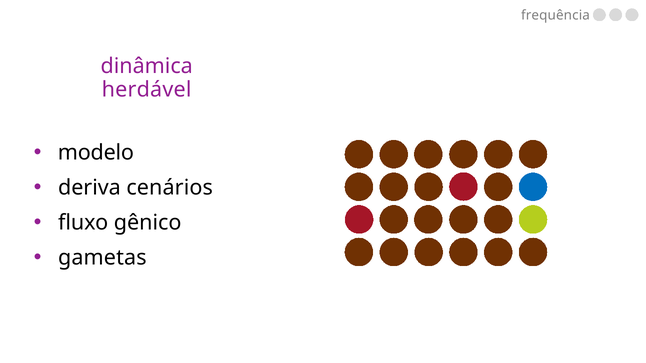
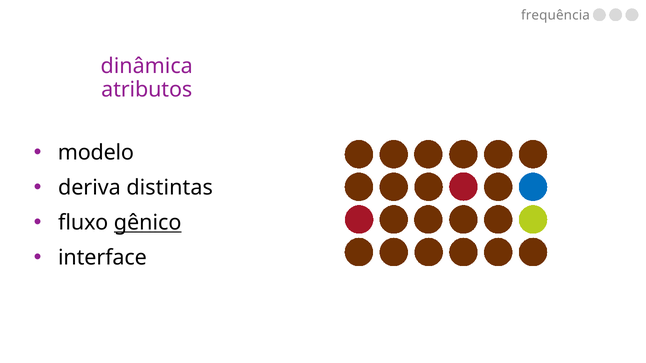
herdável: herdável -> atributos (147, 90)
cenários: cenários -> distintas (170, 188)
gênico underline: none -> present (148, 223)
gametas: gametas -> interface (102, 258)
